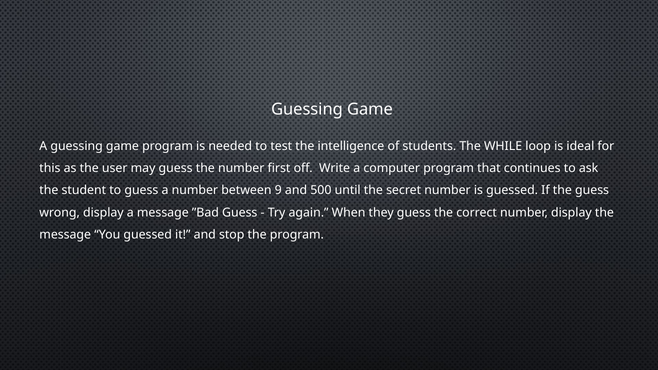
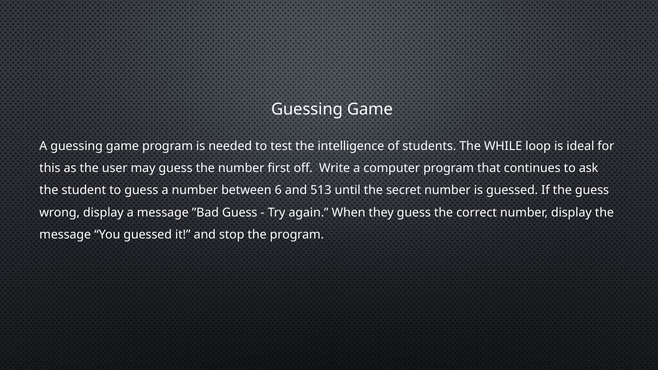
9: 9 -> 6 (278, 190)
500: 500 -> 513 (321, 190)
